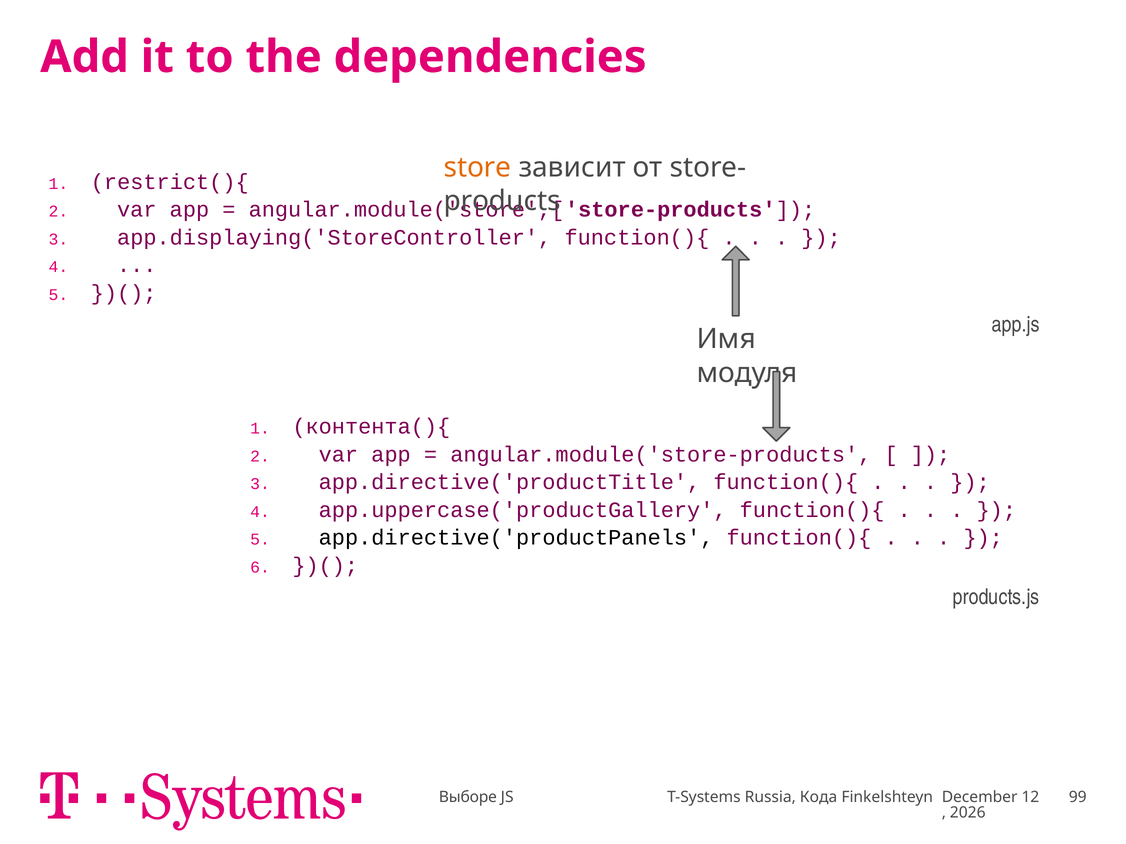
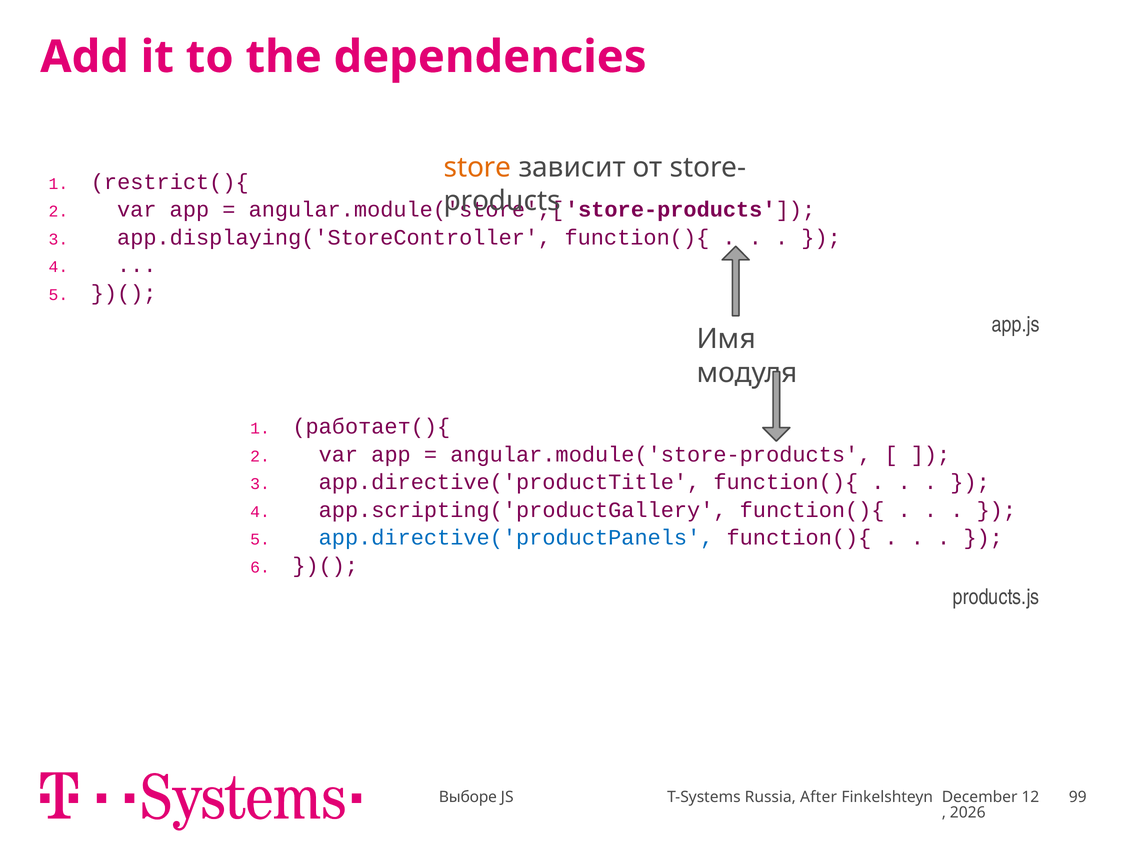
контента(){: контента(){ -> работает(){ (371, 427)
app.uppercase('productGallery: app.uppercase('productGallery -> app.scripting('productGallery (523, 510)
app.directive('productPanels colour: black -> blue (516, 538)
Кода: Кода -> After (819, 797)
